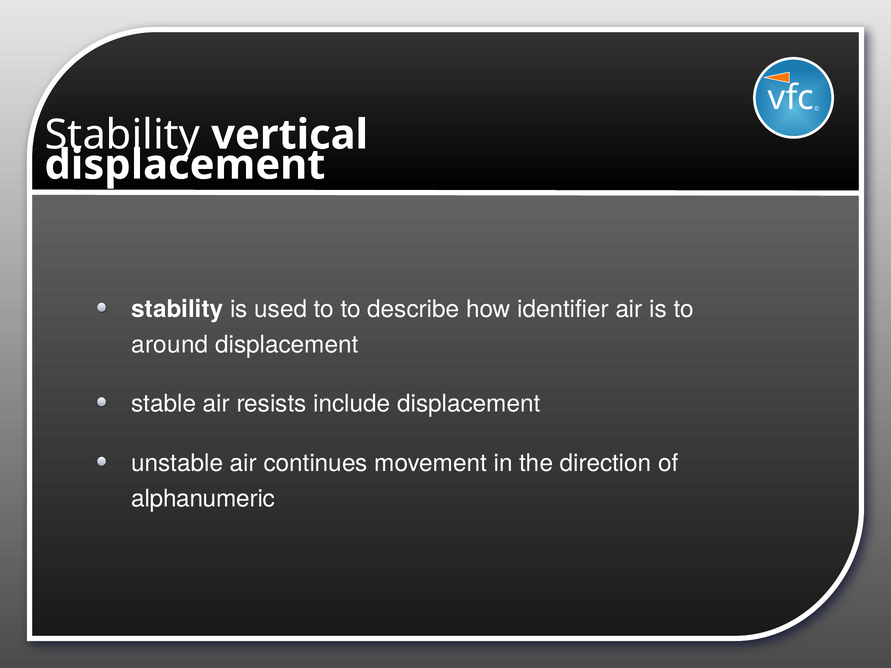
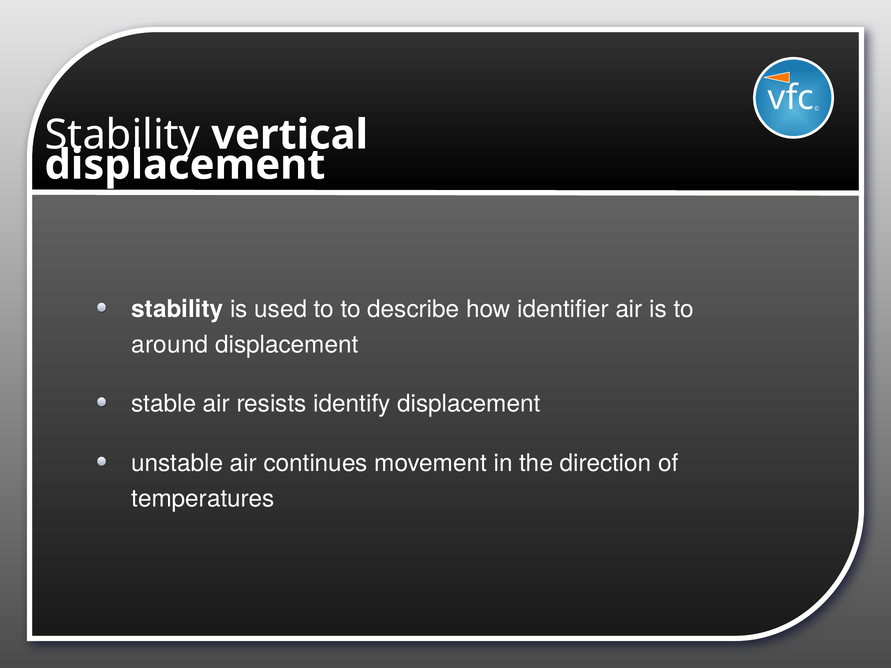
include: include -> identify (352, 404)
alphanumeric: alphanumeric -> temperatures (203, 499)
